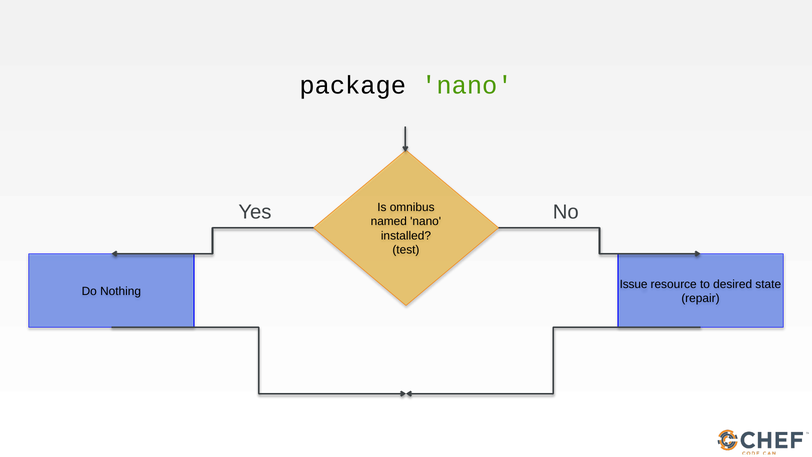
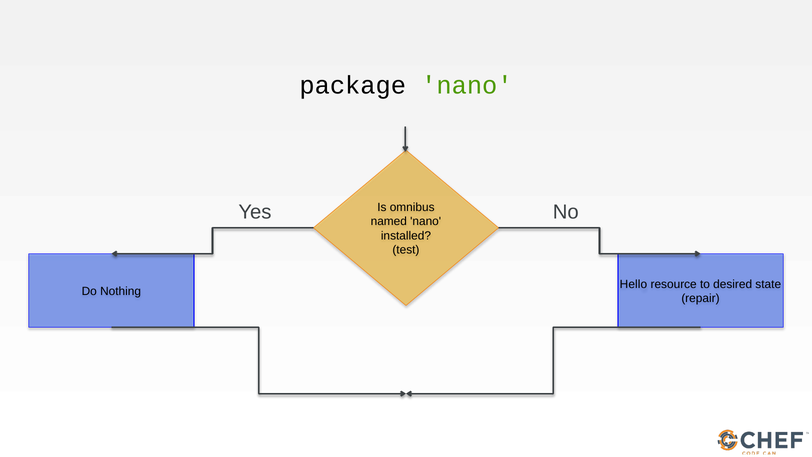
Issue: Issue -> Hello (633, 284)
